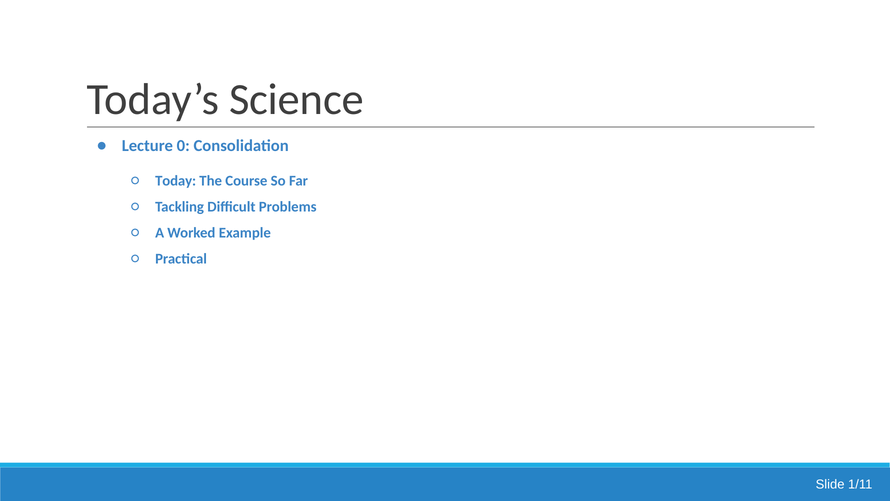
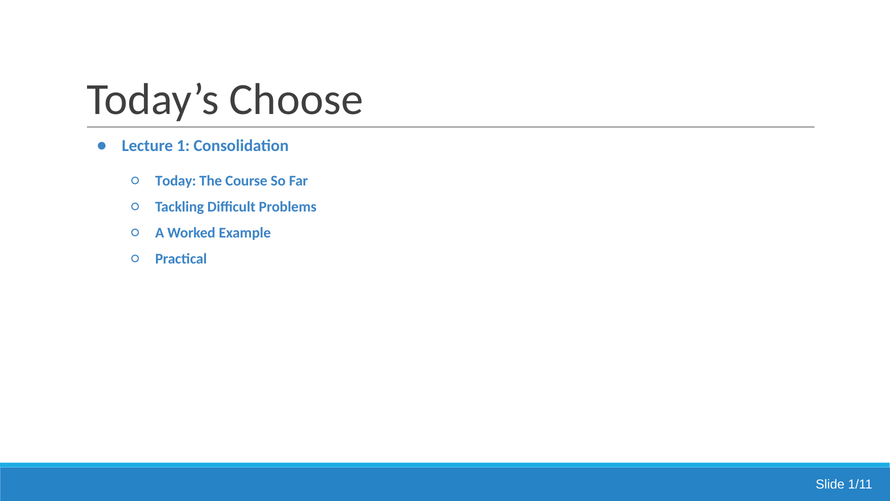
Science: Science -> Choose (296, 100)
0: 0 -> 1 (183, 146)
